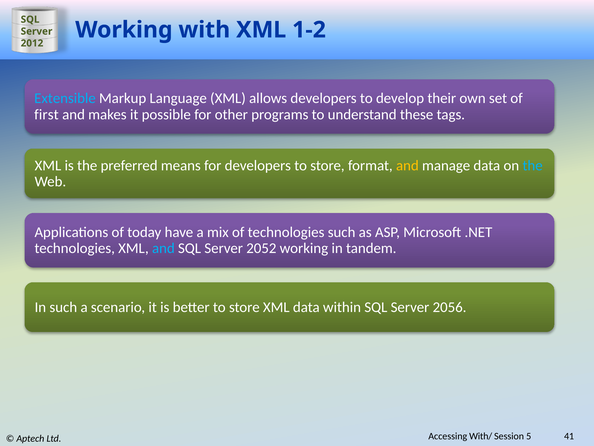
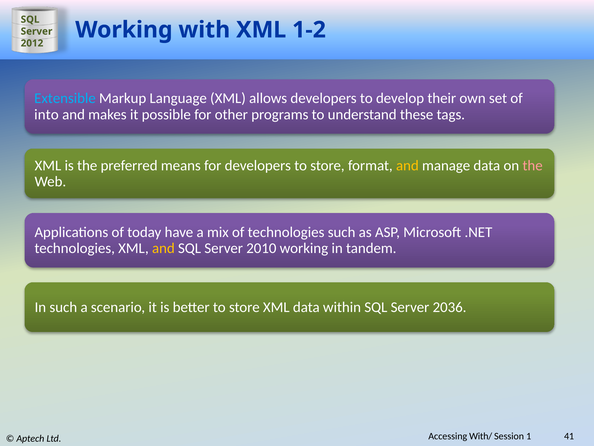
first: first -> into (46, 114)
the colour: light blue -> pink (533, 165)
and colour: light blue -> yellow (163, 248)
2052: 2052 -> 2010 (261, 248)
2056: 2056 -> 2036 (450, 307)
5: 5 -> 1 (529, 436)
